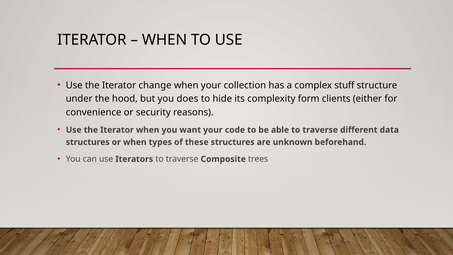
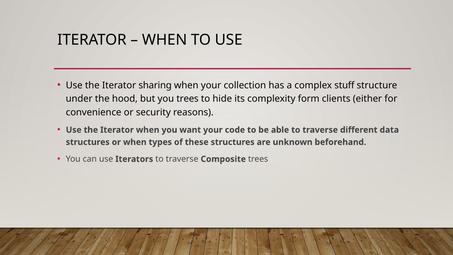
change: change -> sharing (155, 85)
you does: does -> trees (188, 99)
